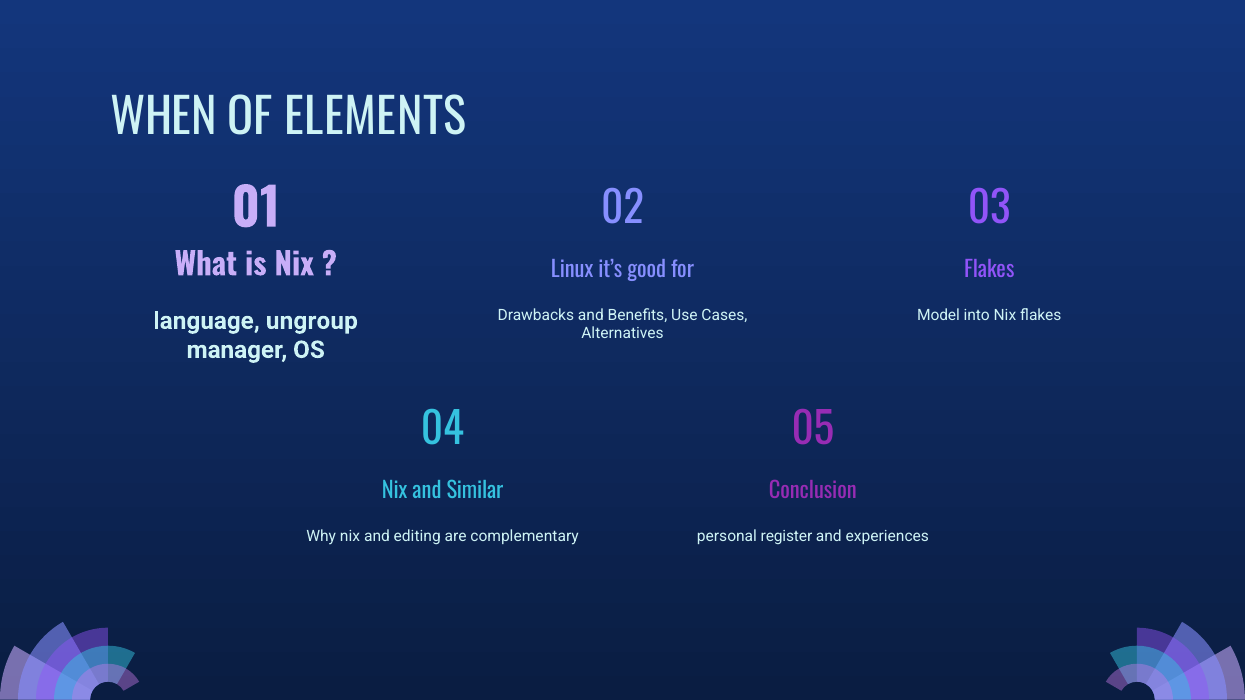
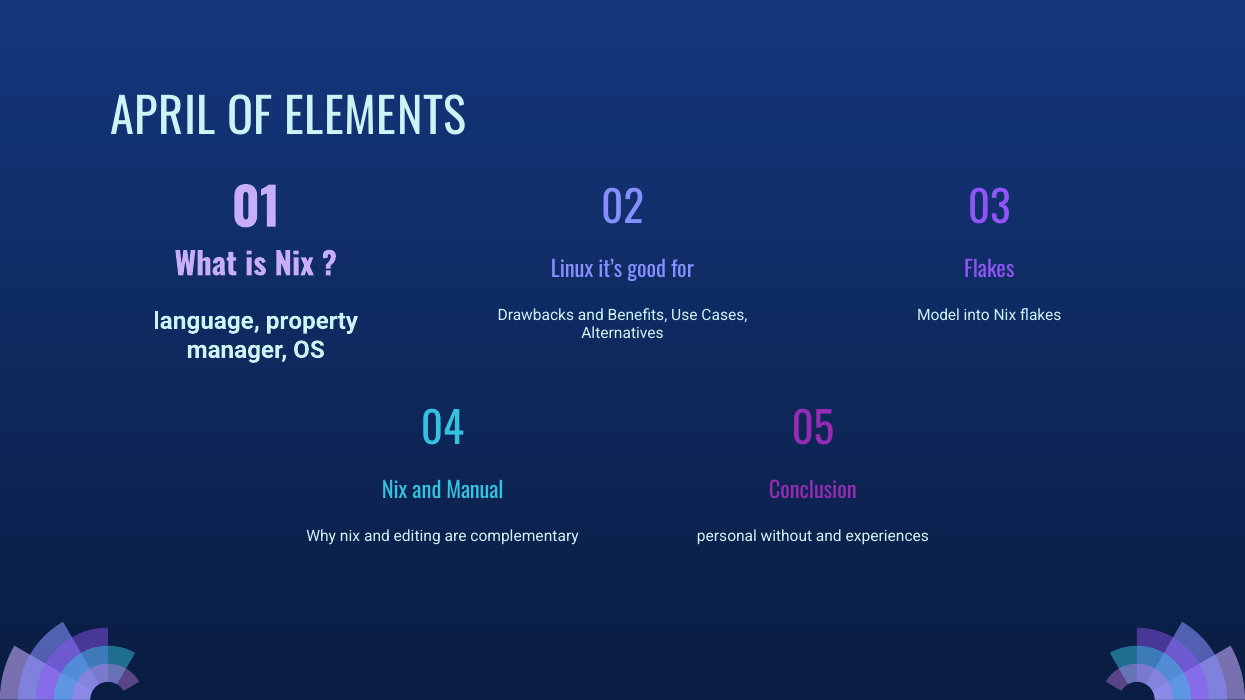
WHEN: WHEN -> APRIL (163, 118)
ungroup: ungroup -> property (312, 321)
Similar: Similar -> Manual (475, 491)
register: register -> without (786, 536)
